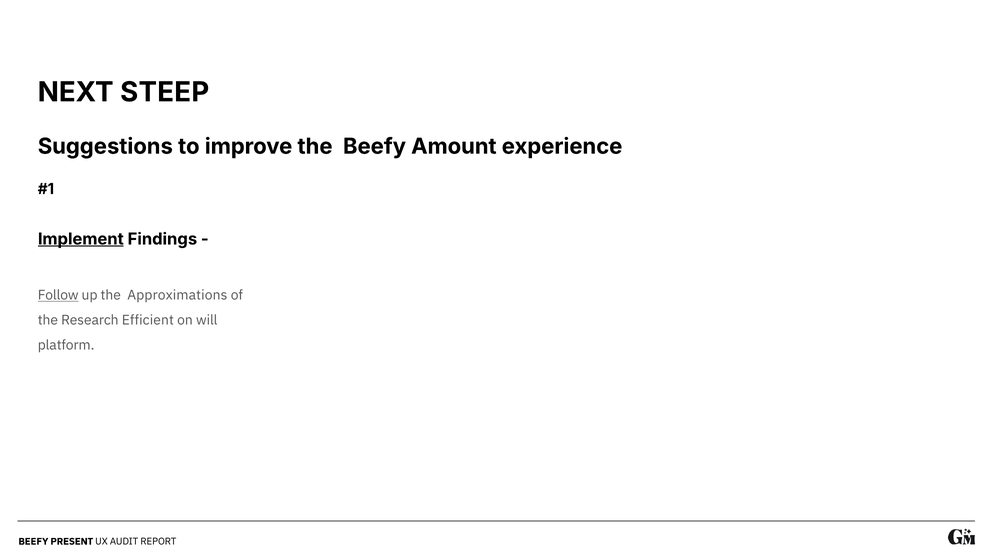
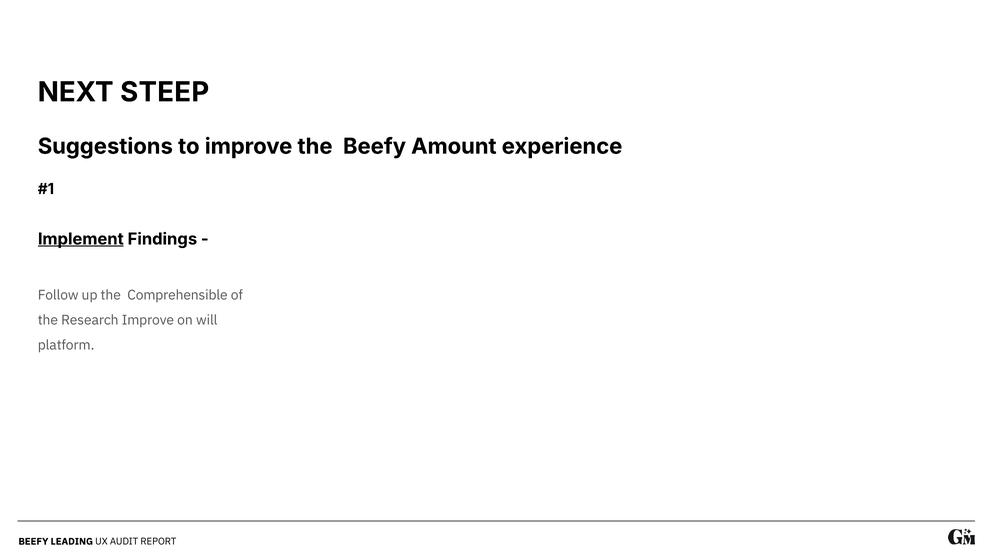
Follow underline: present -> none (58, 295)
Approximations: Approximations -> Comprehensible (177, 295)
Research Efficient: Efficient -> Improve (148, 320)
PRESENT: PRESENT -> LEADING (72, 541)
